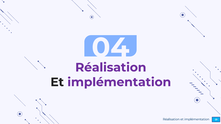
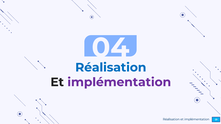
Réalisation colour: purple -> blue (111, 68)
